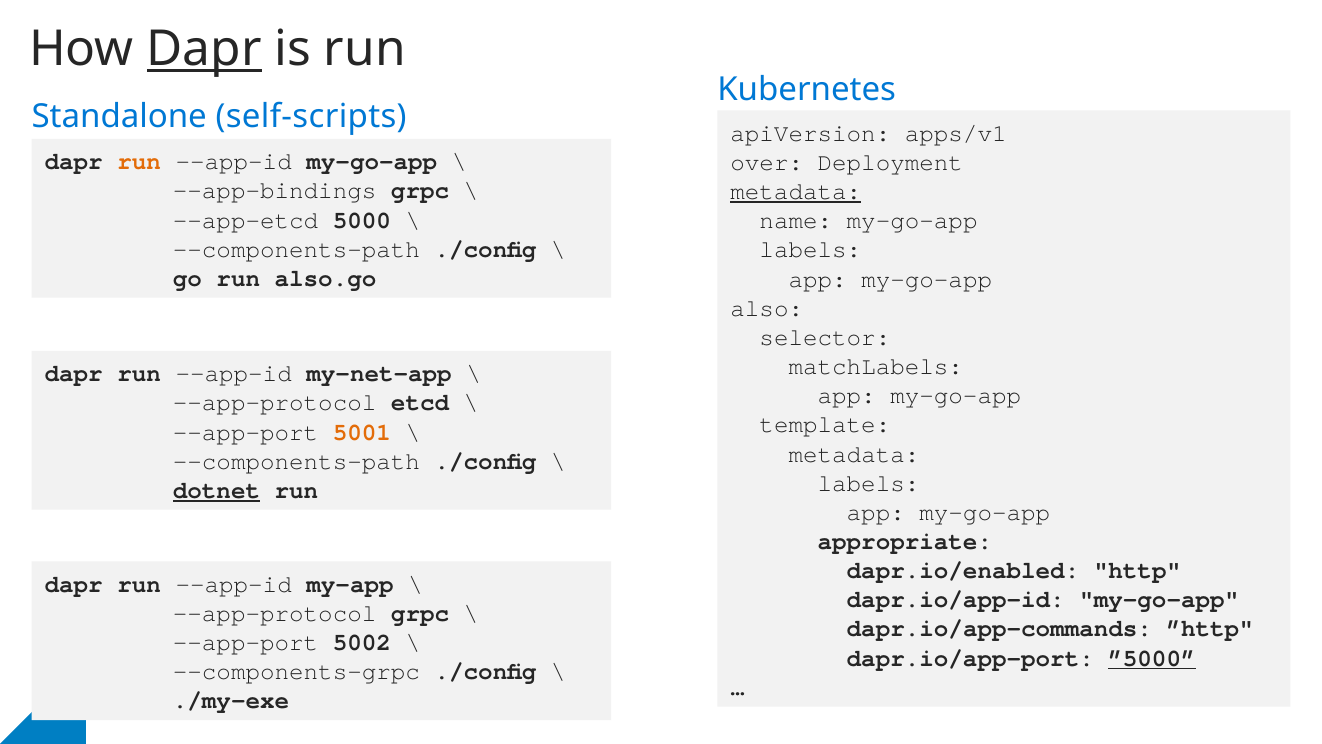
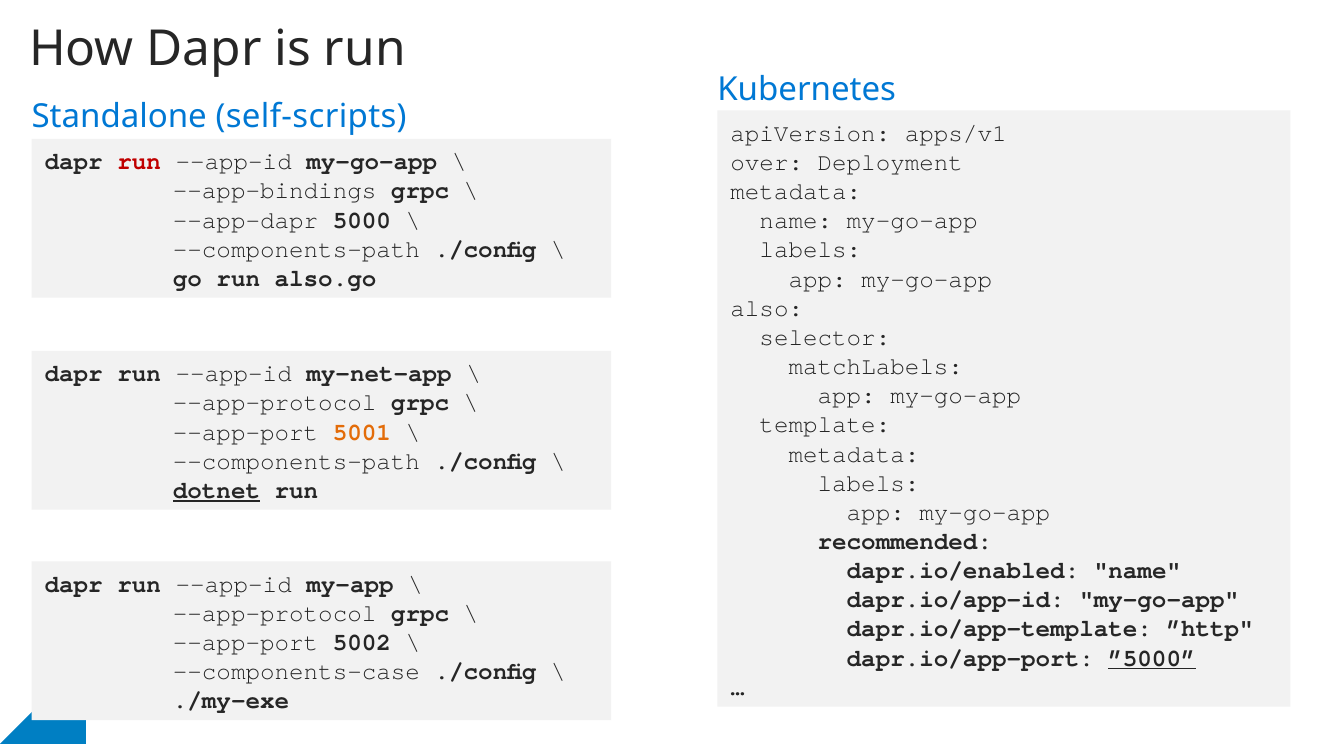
Dapr underline: present -> none (204, 49)
run colour: orange -> red (139, 162)
metadata underline: present -> none (796, 191)
--app-etcd: --app-etcd -> --app-dapr (246, 220)
etcd: etcd -> grpc (420, 403)
appropriate: appropriate -> recommended (905, 541)
dapr.io/enabled http: http -> name (1137, 570)
dapr.io/app-commands: dapr.io/app-commands -> dapr.io/app-template (999, 629)
--components-grpc: --components-grpc -> --components-case (296, 671)
